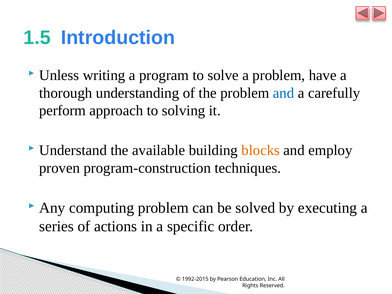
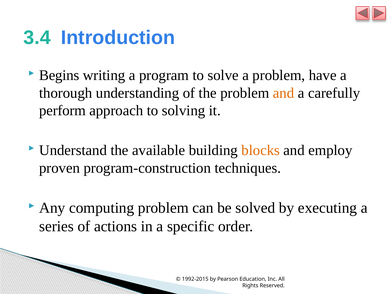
1.5: 1.5 -> 3.4 (37, 38)
Unless: Unless -> Begins (59, 75)
and colour: blue -> orange (284, 93)
